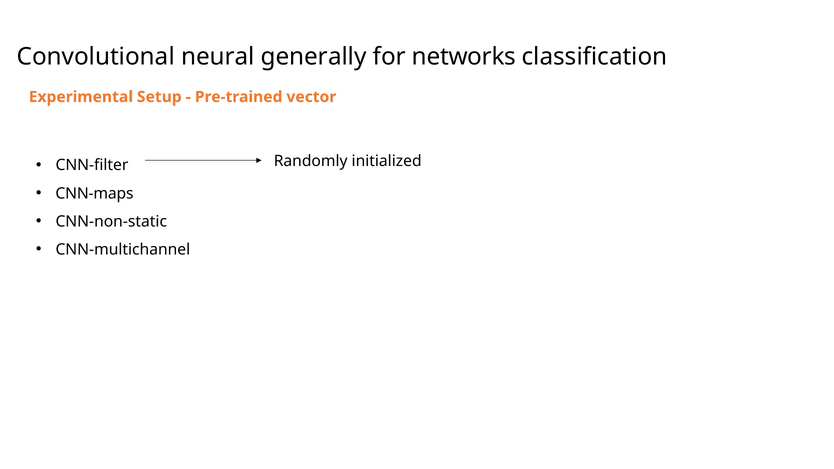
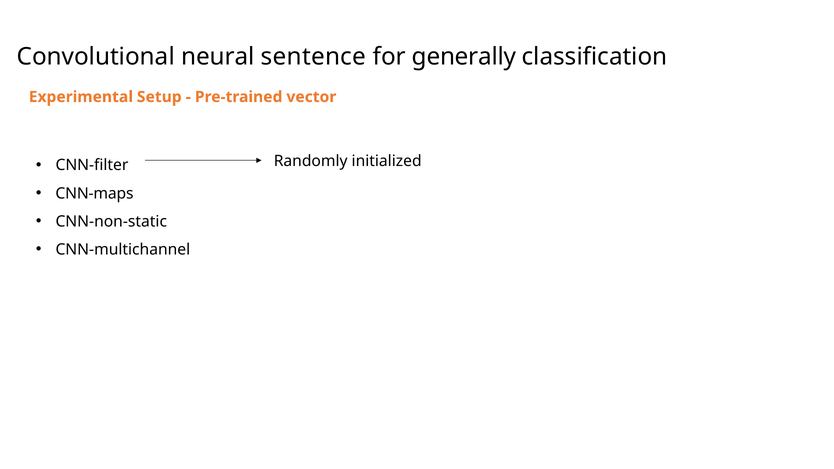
generally: generally -> sentence (313, 57)
networks: networks -> generally (464, 57)
